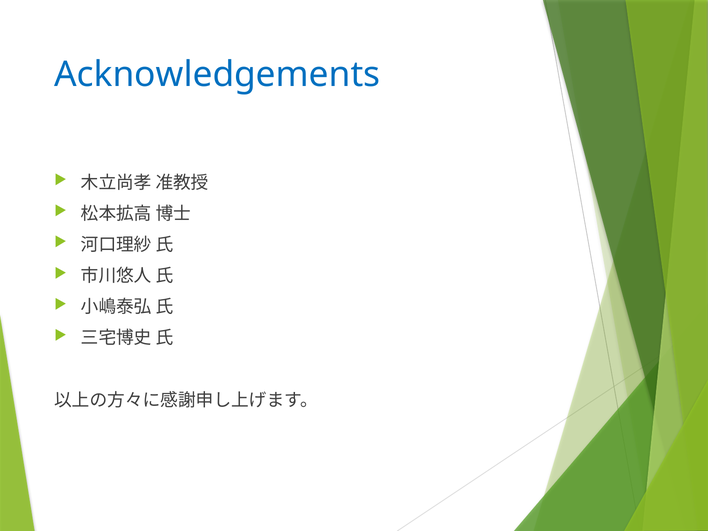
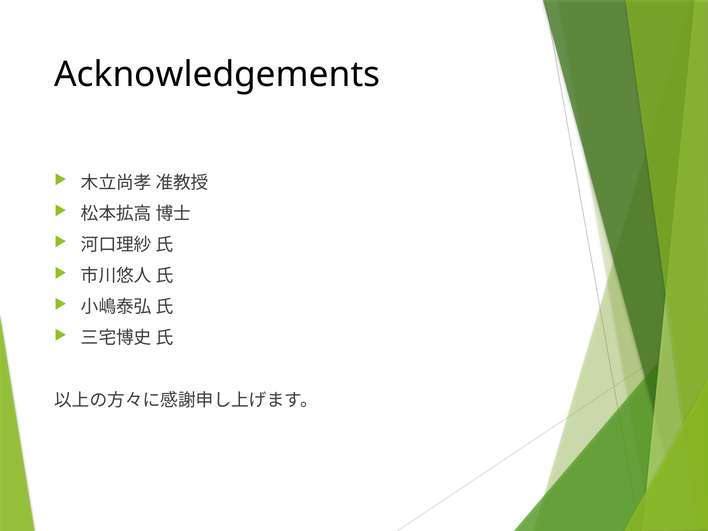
Acknowledgements colour: blue -> black (217, 74)
